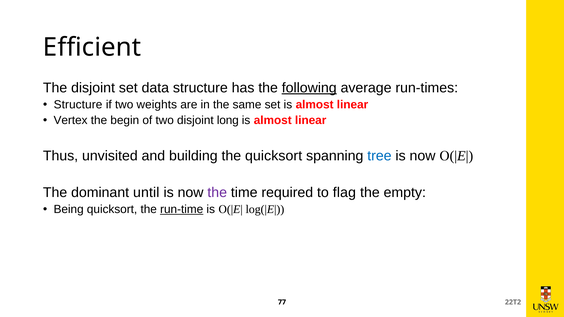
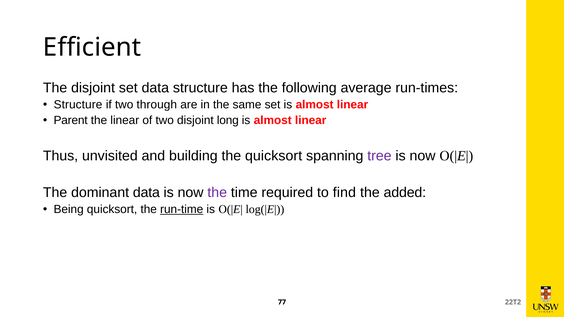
following underline: present -> none (309, 88)
weights: weights -> through (157, 105)
Vertex: Vertex -> Parent (71, 120)
the begin: begin -> linear (125, 120)
tree colour: blue -> purple (379, 156)
dominant until: until -> data (146, 193)
flag: flag -> find (344, 193)
empty: empty -> added (405, 193)
